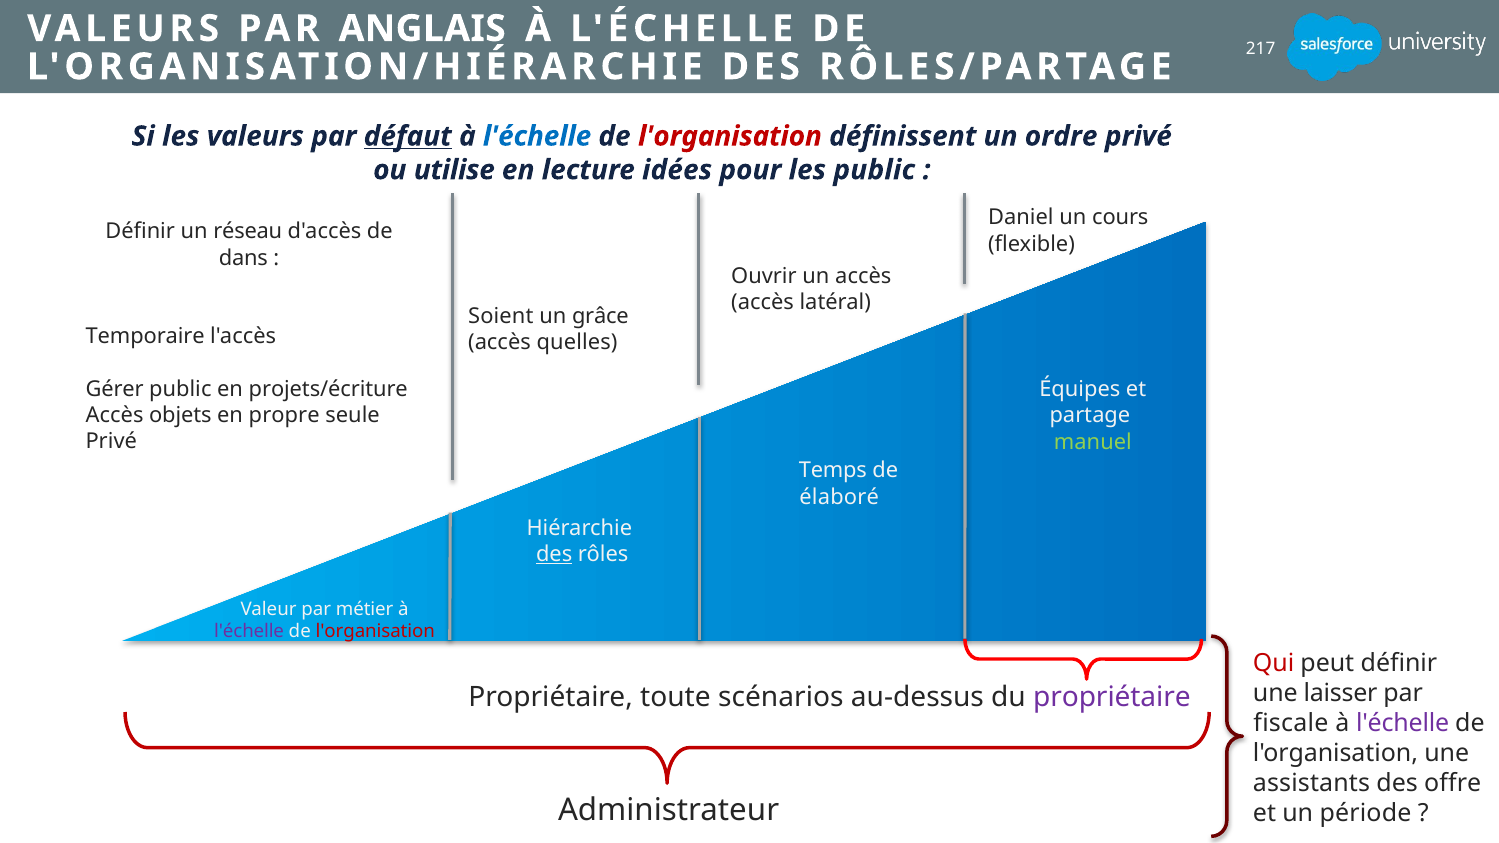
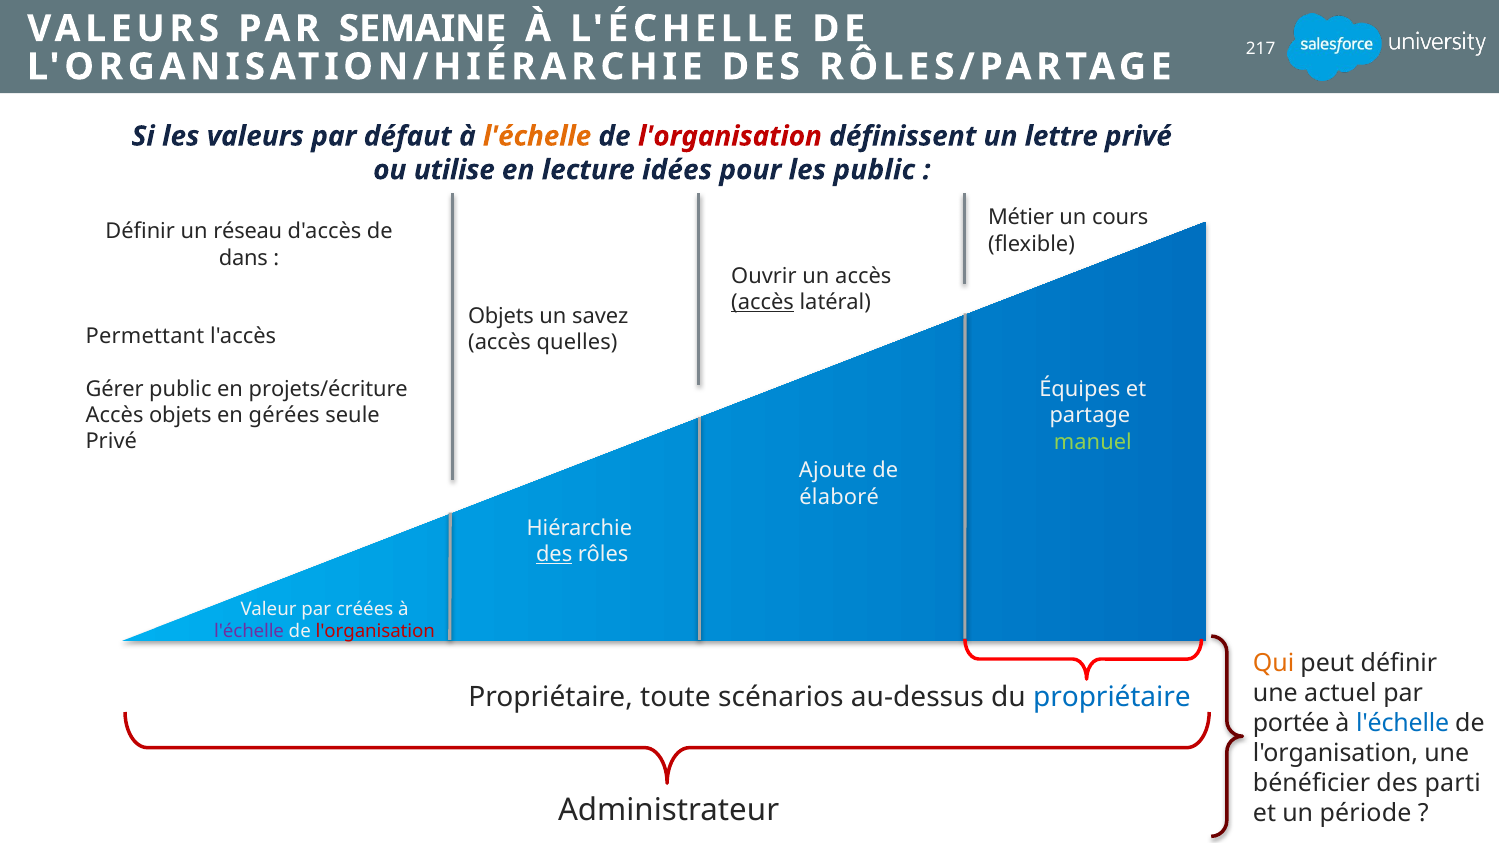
ANGLAIS: ANGLAIS -> SEMAINE (422, 29)
défaut underline: present -> none (408, 136)
l'échelle colour: blue -> orange (537, 136)
ordre: ordre -> lettre (1061, 136)
Daniel: Daniel -> Métier (1021, 218)
accès underline: none -> present (763, 302)
Soient: Soient -> Objets (501, 316)
grâce: grâce -> savez (600, 316)
Temporaire: Temporaire -> Permettant (145, 337)
propre: propre -> gérées (284, 416)
Temps: Temps -> Ajoute (833, 471)
métier: métier -> créées (365, 609)
Qui colour: red -> orange (1274, 663)
laisser: laisser -> actuel (1340, 693)
propriétaire colour: purple -> blue (1112, 697)
fiscale: fiscale -> portée (1291, 723)
l'échelle colour: purple -> blue (1403, 723)
assistants: assistants -> bénéficier (1312, 783)
offre: offre -> parti (1453, 783)
